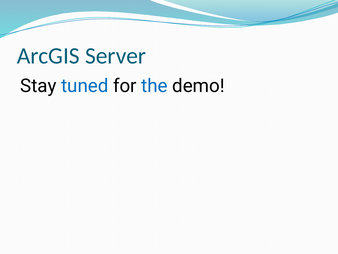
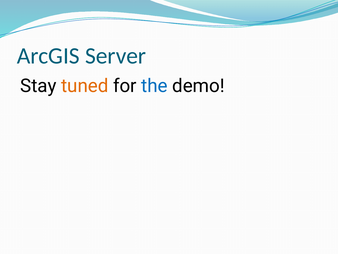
tuned colour: blue -> orange (85, 86)
